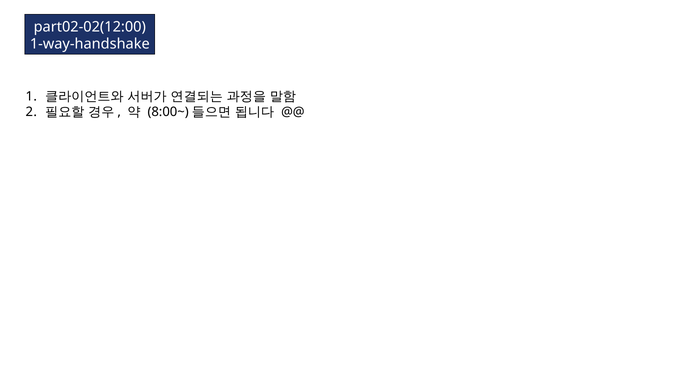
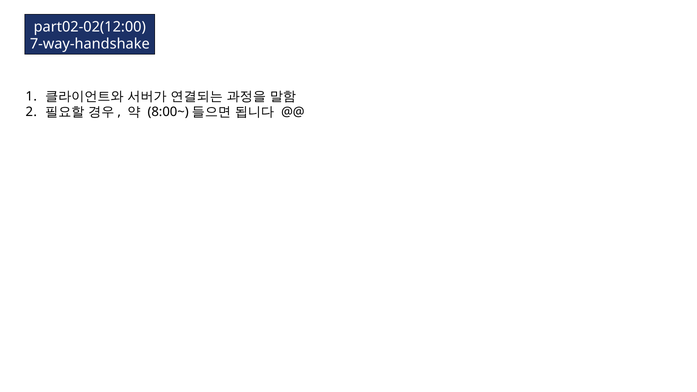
1-way-handshake: 1-way-handshake -> 7-way-handshake (90, 44)
